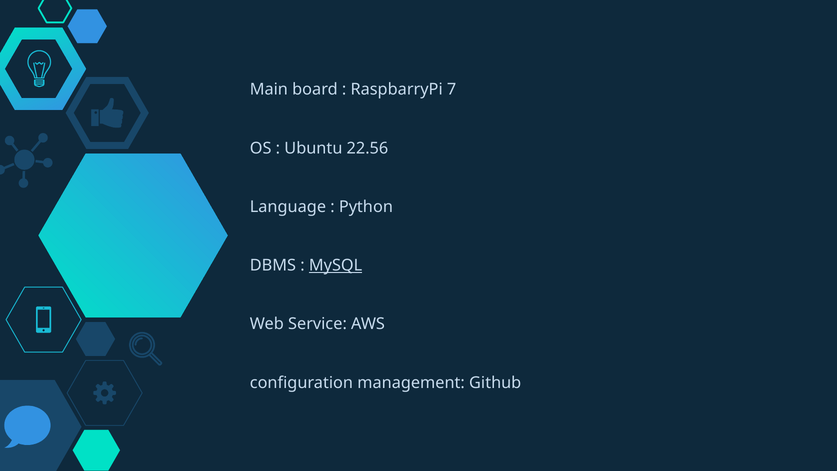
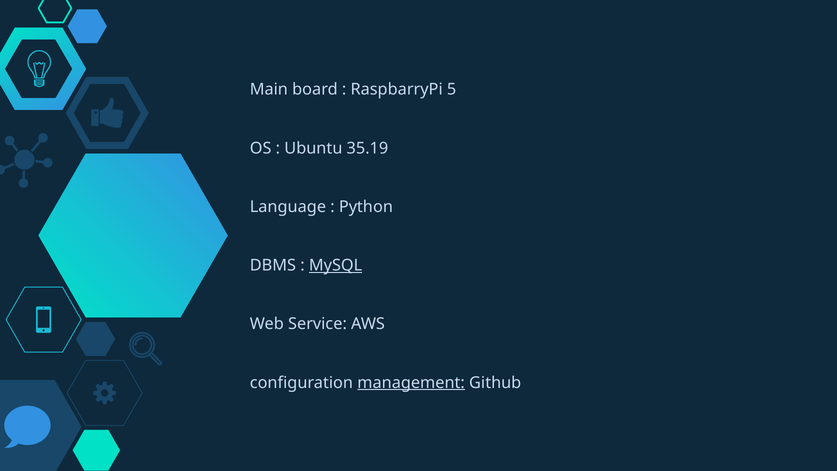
7: 7 -> 5 (452, 89)
22.56: 22.56 -> 35.19 (367, 148)
management underline: none -> present (411, 383)
